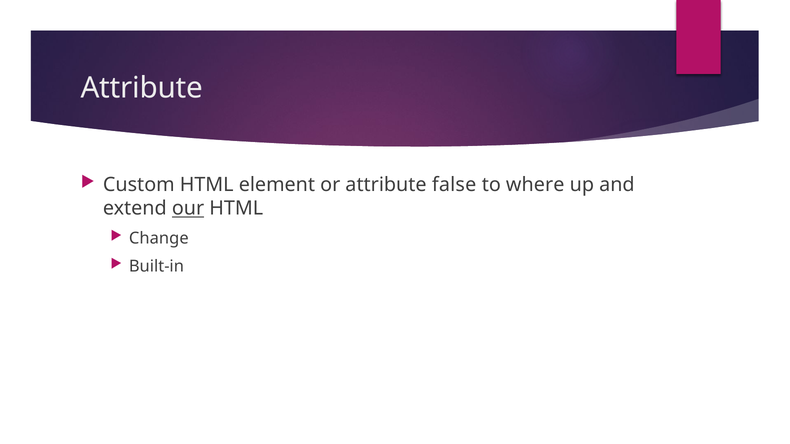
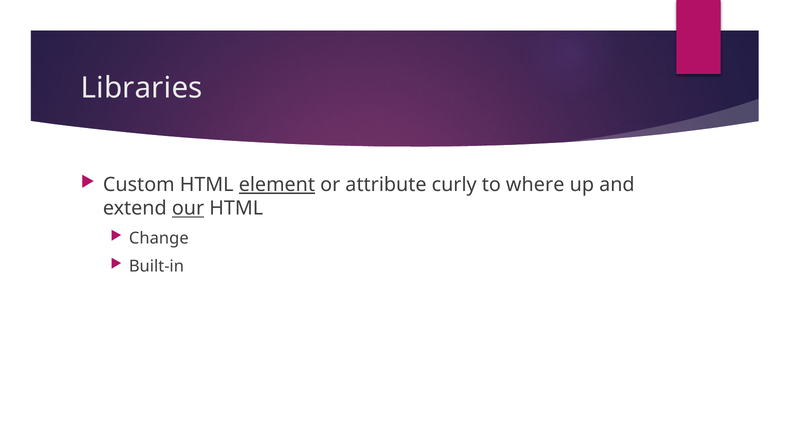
Attribute: Attribute -> Libraries (142, 88)
element underline: none -> present (277, 185)
false: false -> curly (454, 185)
